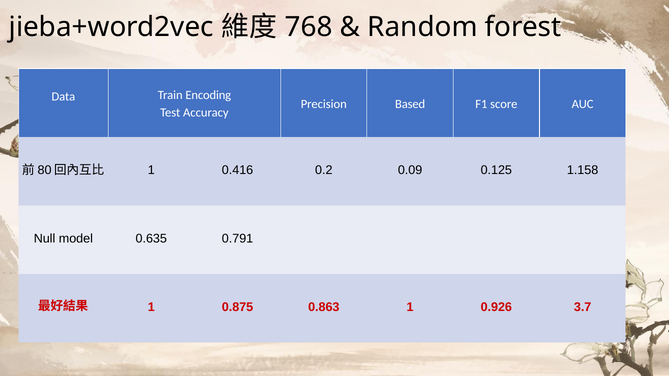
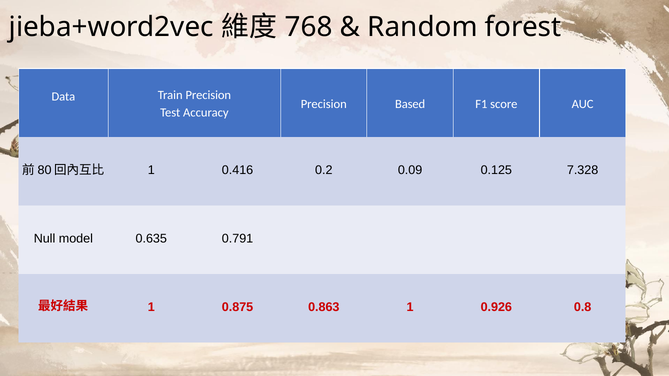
Train Encoding: Encoding -> Precision (208, 95)
1.158: 1.158 -> 7.328 (583, 170)
3.7: 3.7 -> 0.8 (583, 307)
